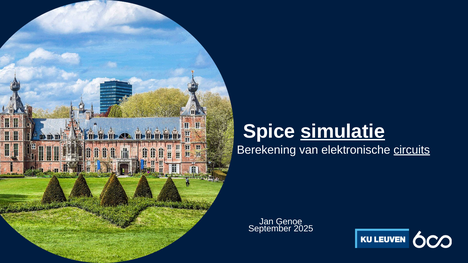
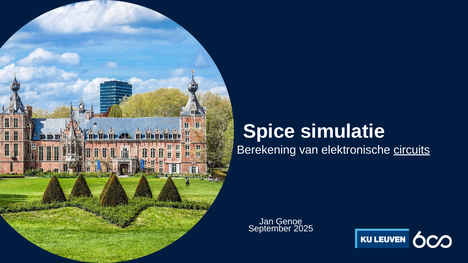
simulatie underline: present -> none (343, 131)
